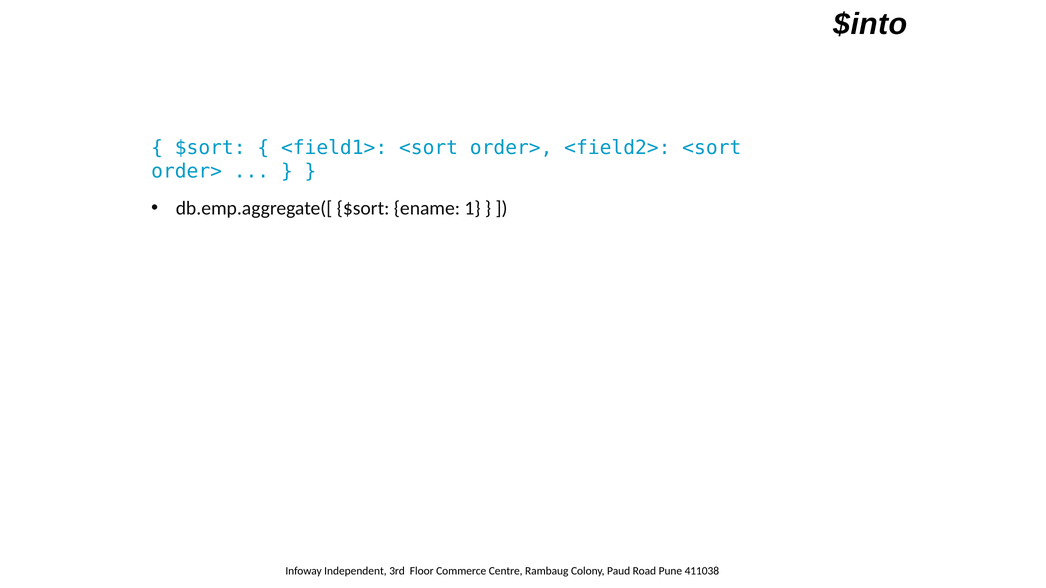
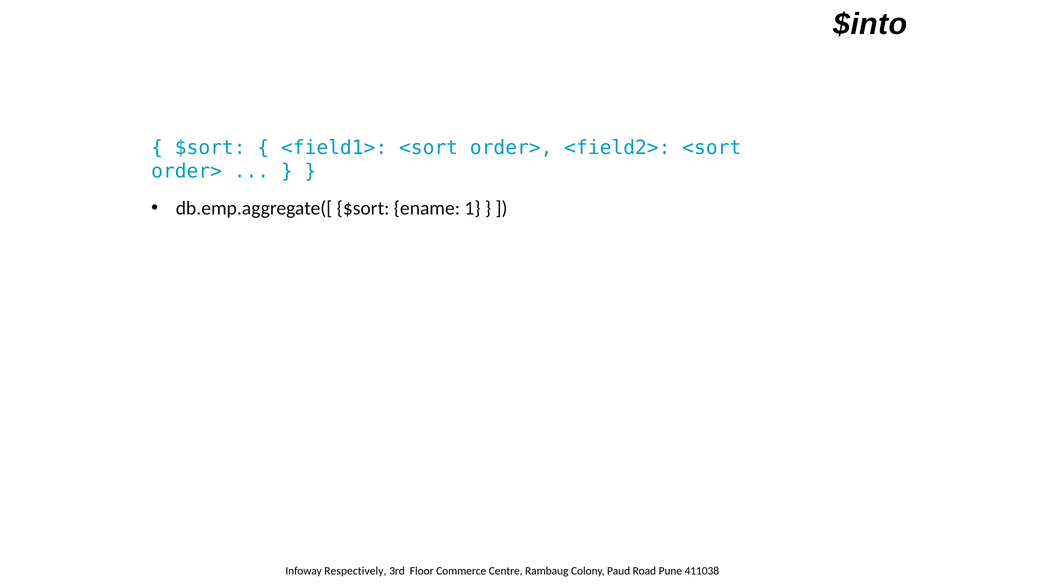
Independent: Independent -> Respectively (355, 571)
